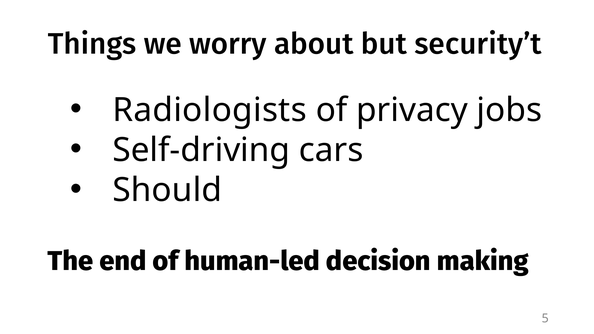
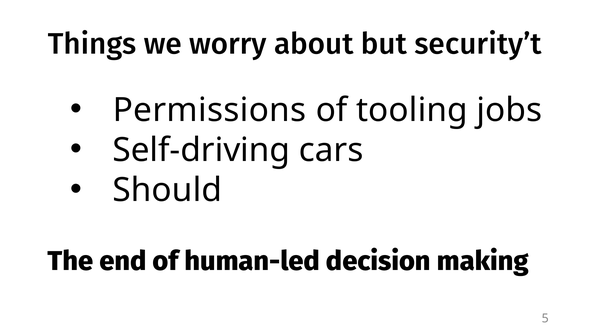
Radiologists: Radiologists -> Permissions (210, 110)
privacy: privacy -> tooling (412, 110)
